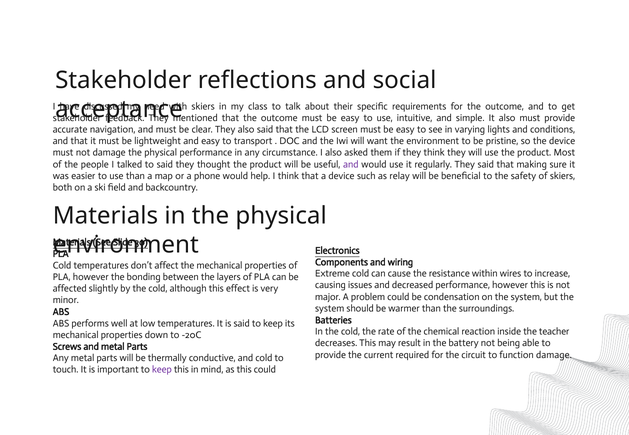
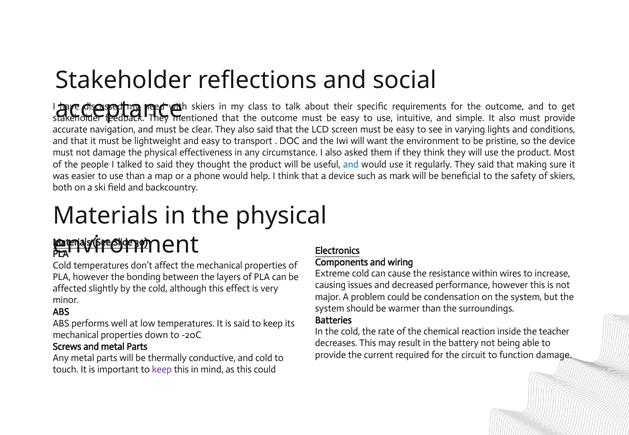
physical performance: performance -> effectiveness (206, 153)
and colour: purple -> blue (351, 165)
relay: relay -> mark (400, 176)
